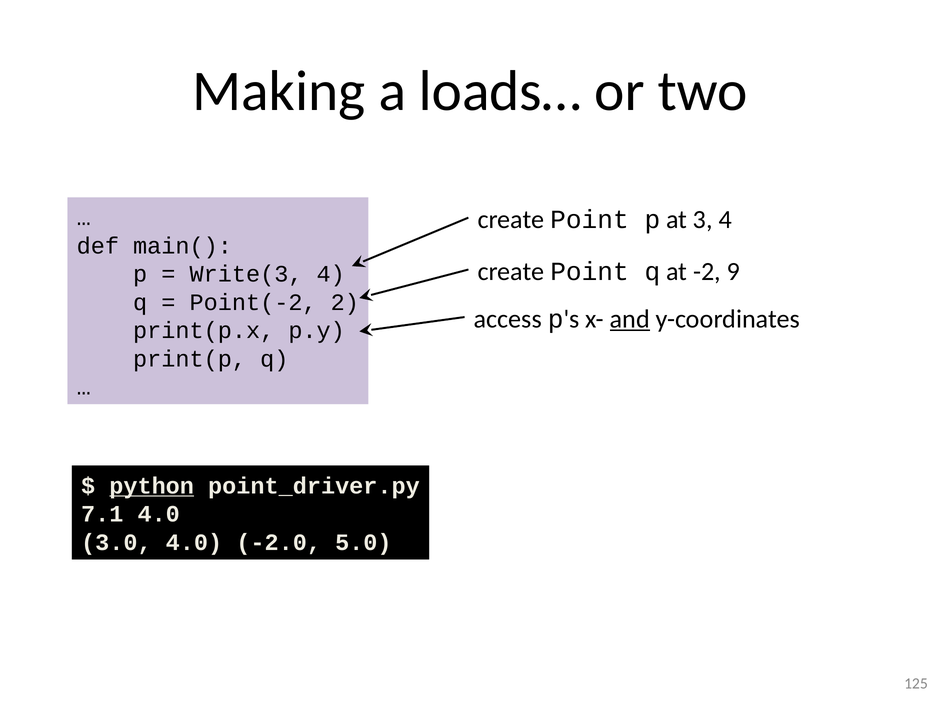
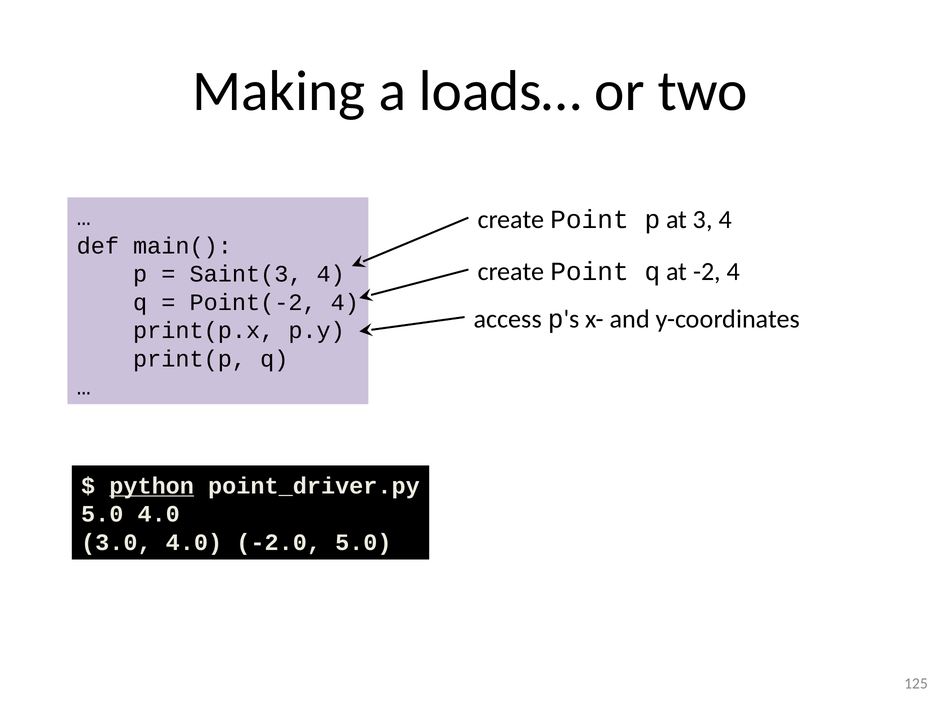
-2 9: 9 -> 4 (733, 271)
Write(3: Write(3 -> Saint(3 (246, 274)
Point(-2 2: 2 -> 4 (345, 302)
and underline: present -> none (630, 319)
7.1: 7.1 -> 5.0 (102, 514)
